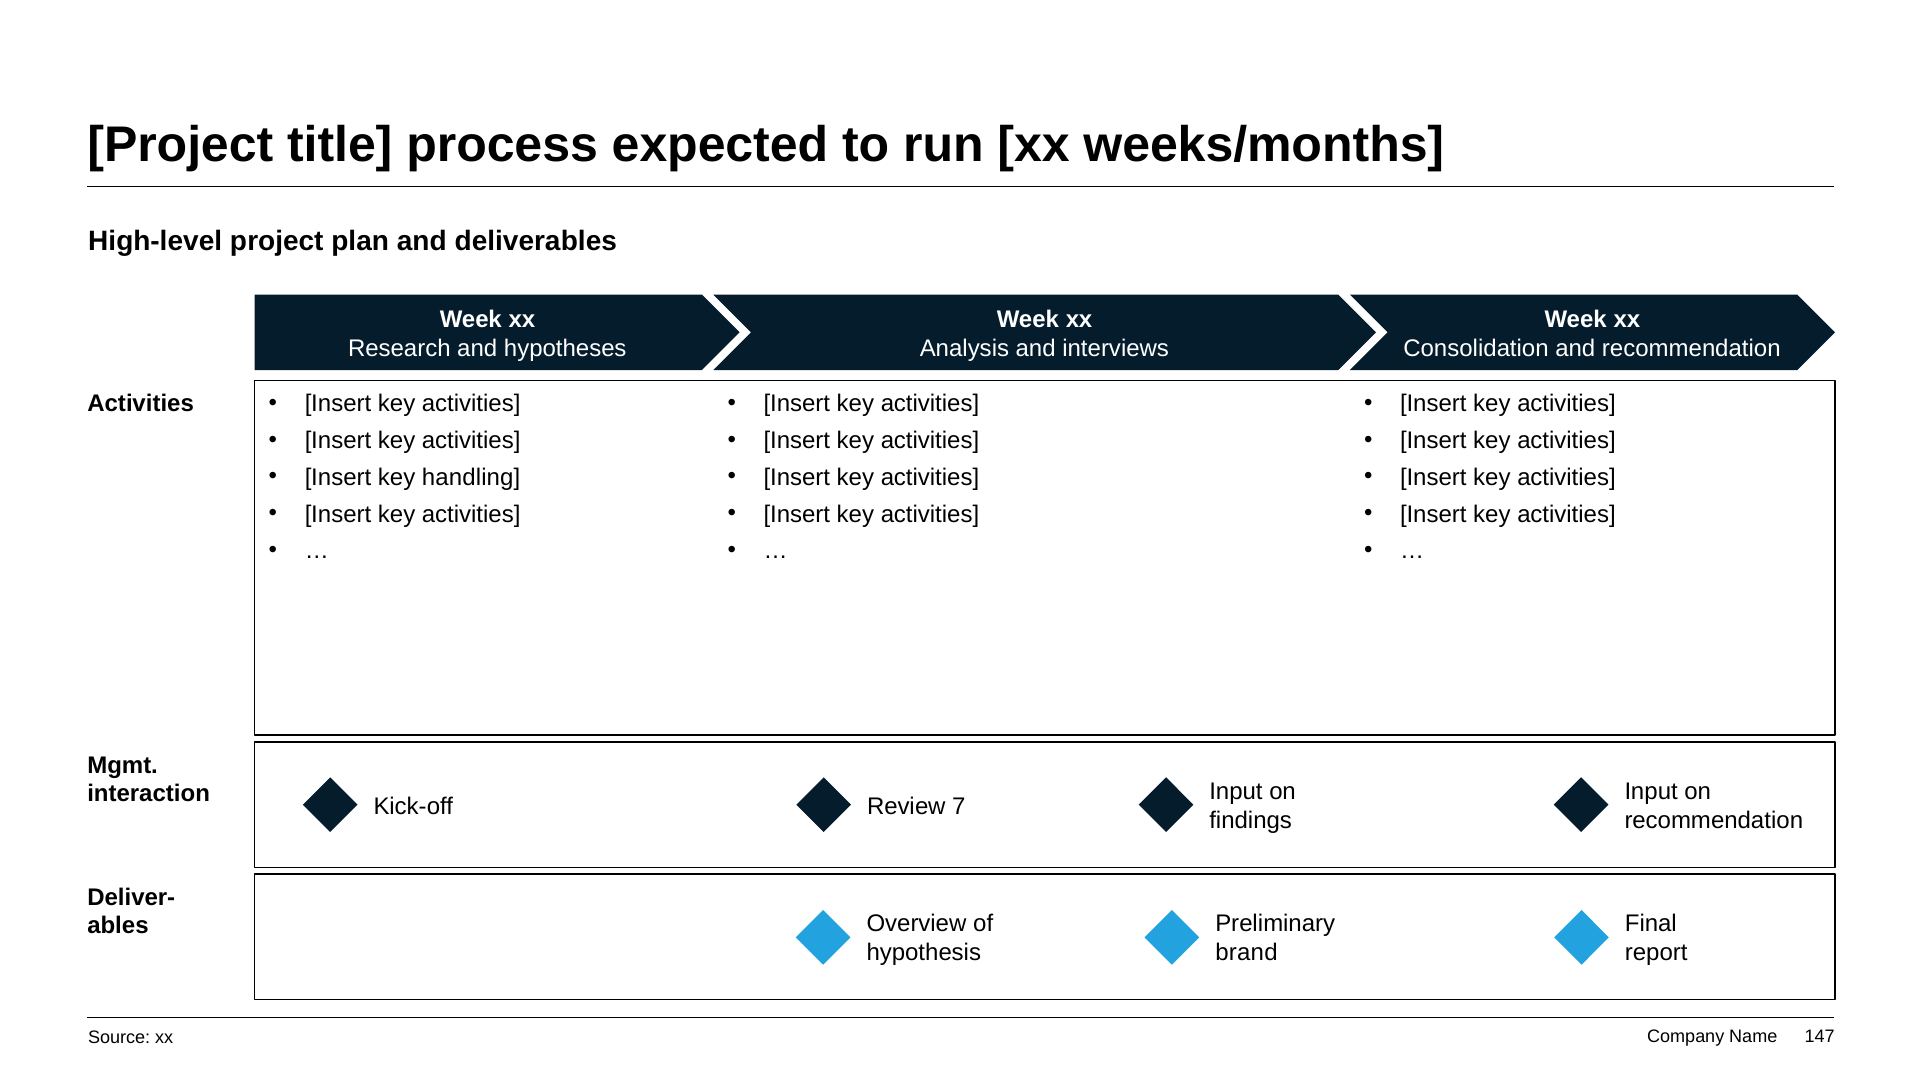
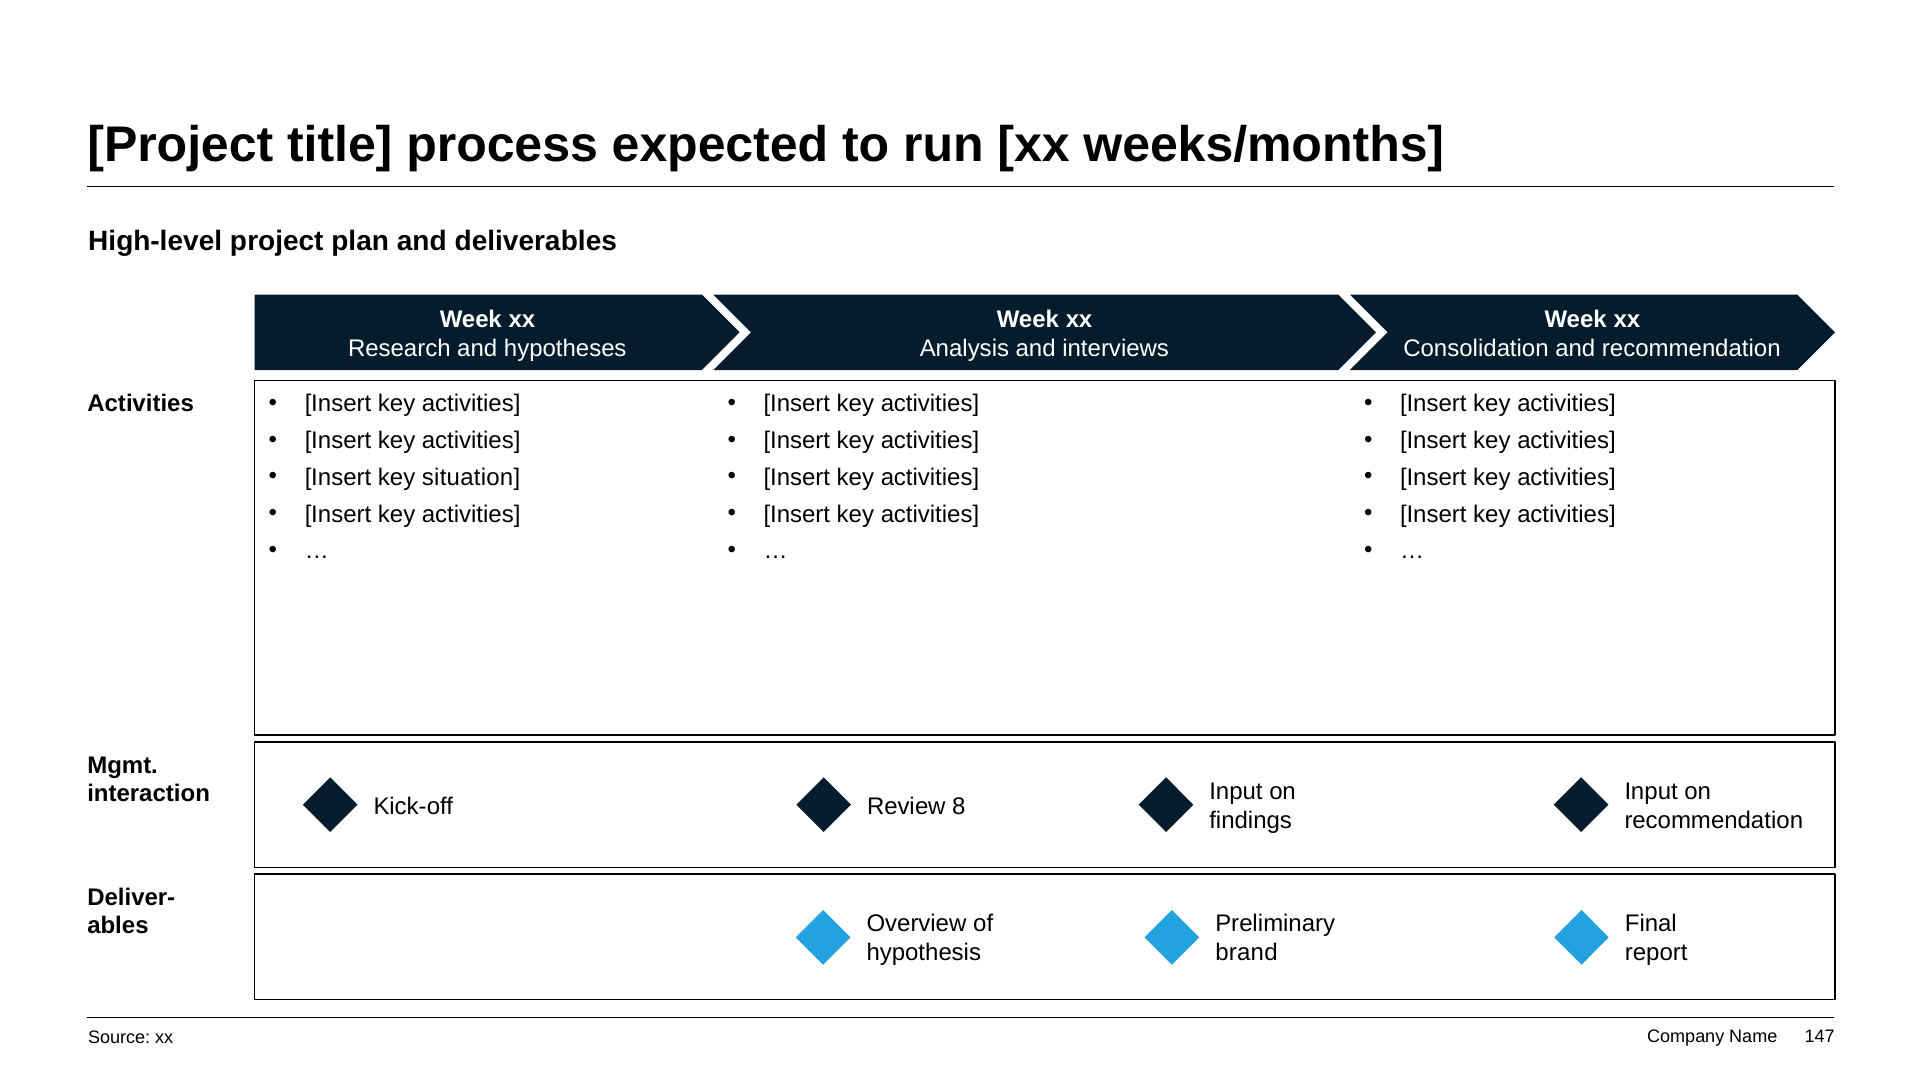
handling: handling -> situation (471, 477)
7: 7 -> 8 (959, 806)
